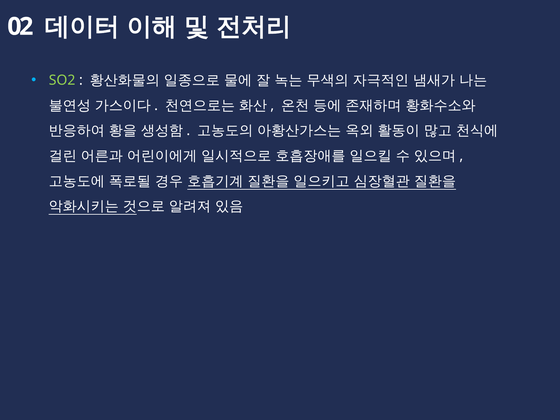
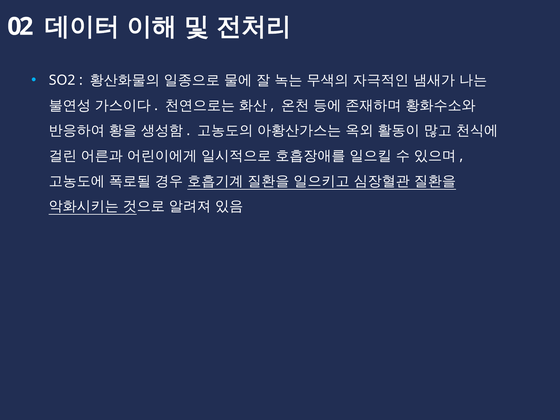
SO2 colour: light green -> white (62, 80)
